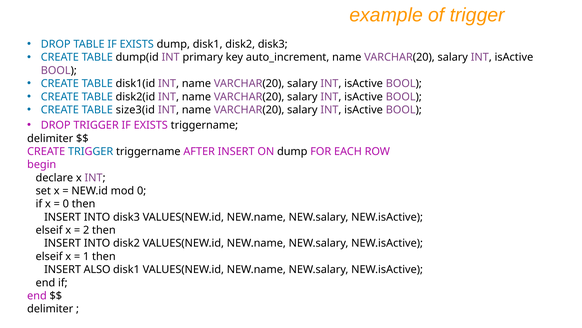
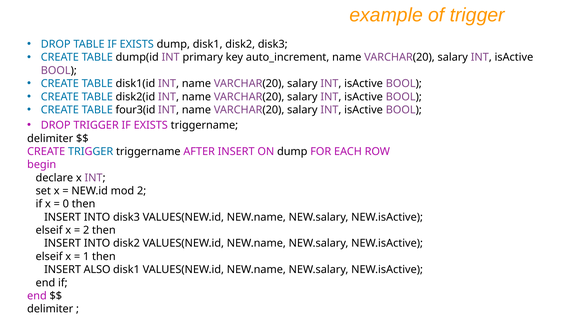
size3(id: size3(id -> four3(id (135, 110)
mod 0: 0 -> 2 (142, 191)
